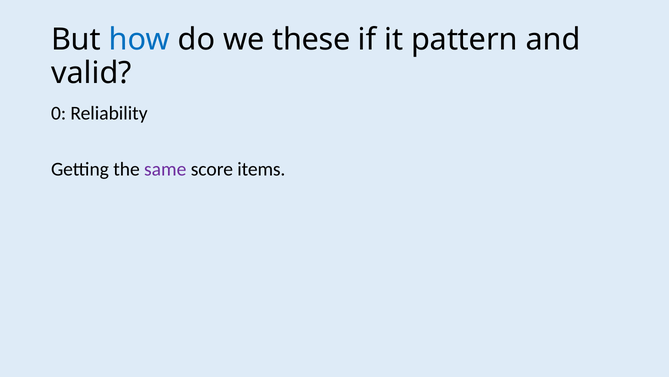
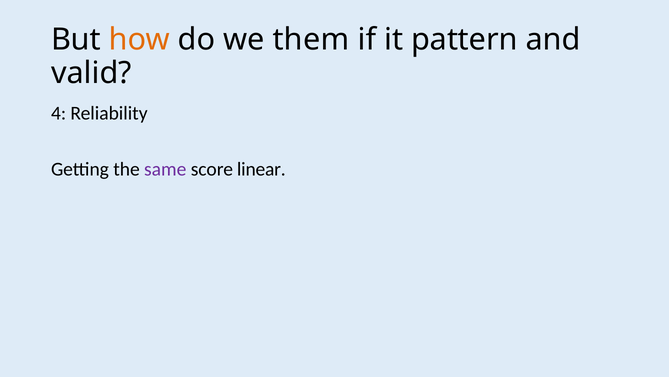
how colour: blue -> orange (139, 40)
these: these -> them (311, 40)
0: 0 -> 4 (59, 113)
items: items -> linear (261, 169)
